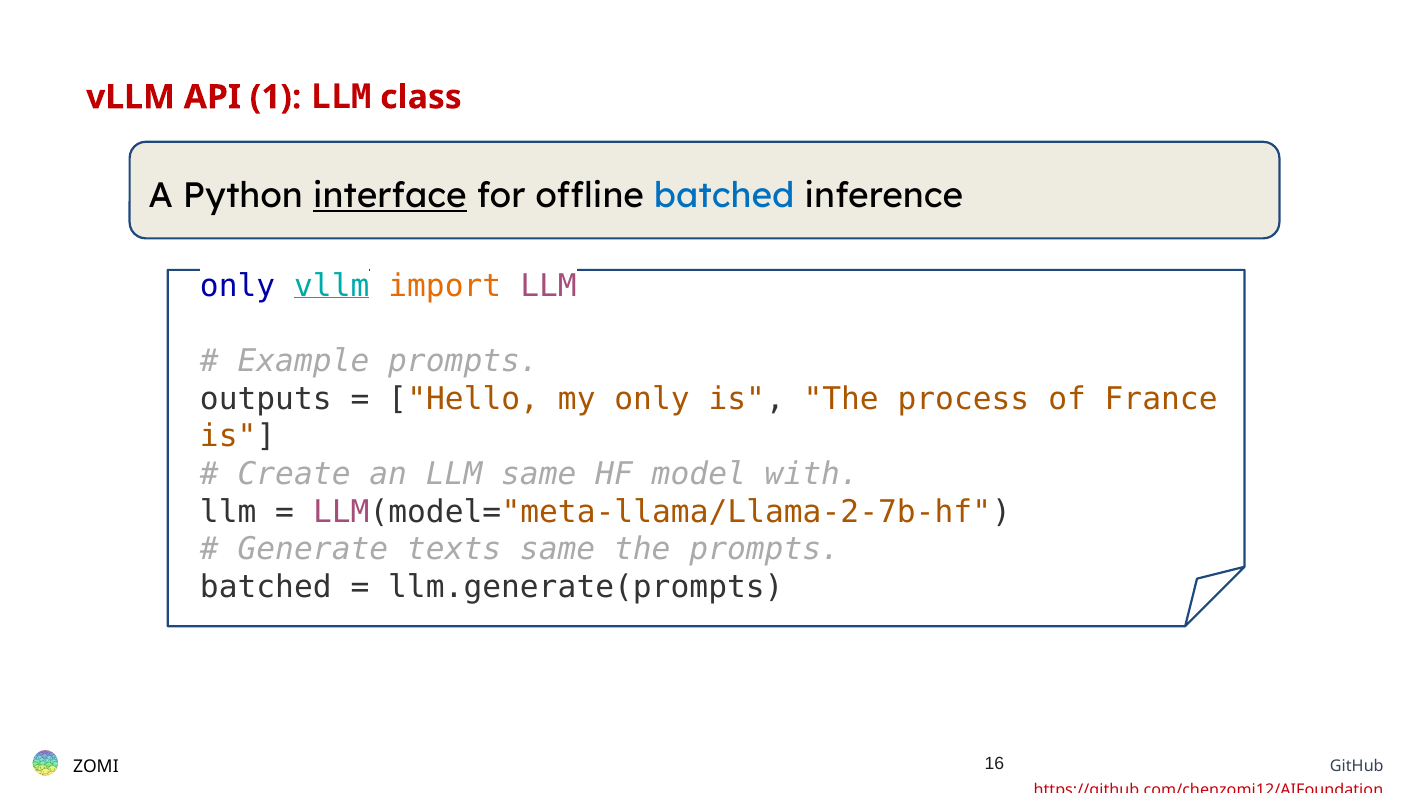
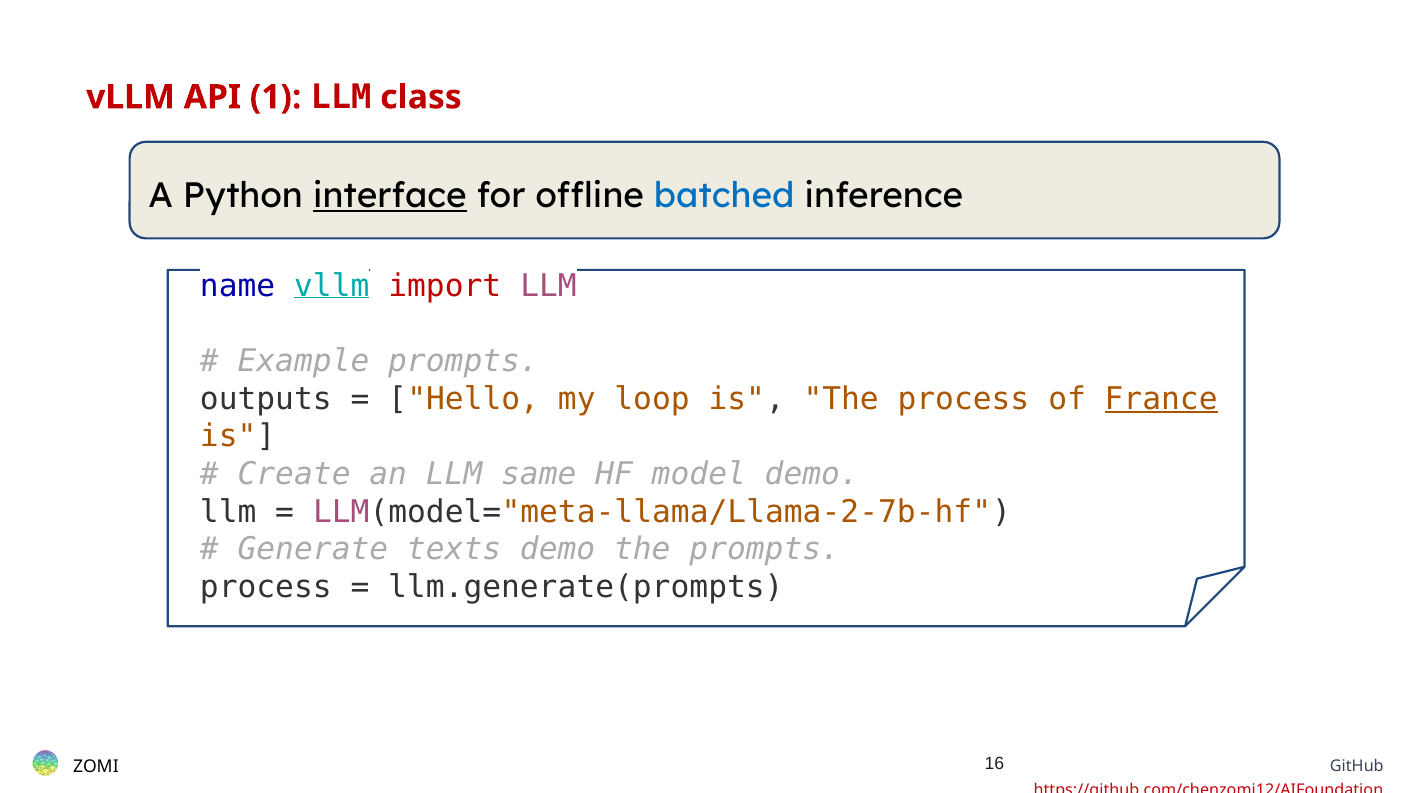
only: only -> name (238, 286)
import colour: orange -> red (445, 286)
my only: only -> loop (652, 398)
France underline: none -> present (1161, 398)
model with: with -> demo (812, 474)
texts same: same -> demo (558, 549)
batched: batched -> process (266, 586)
